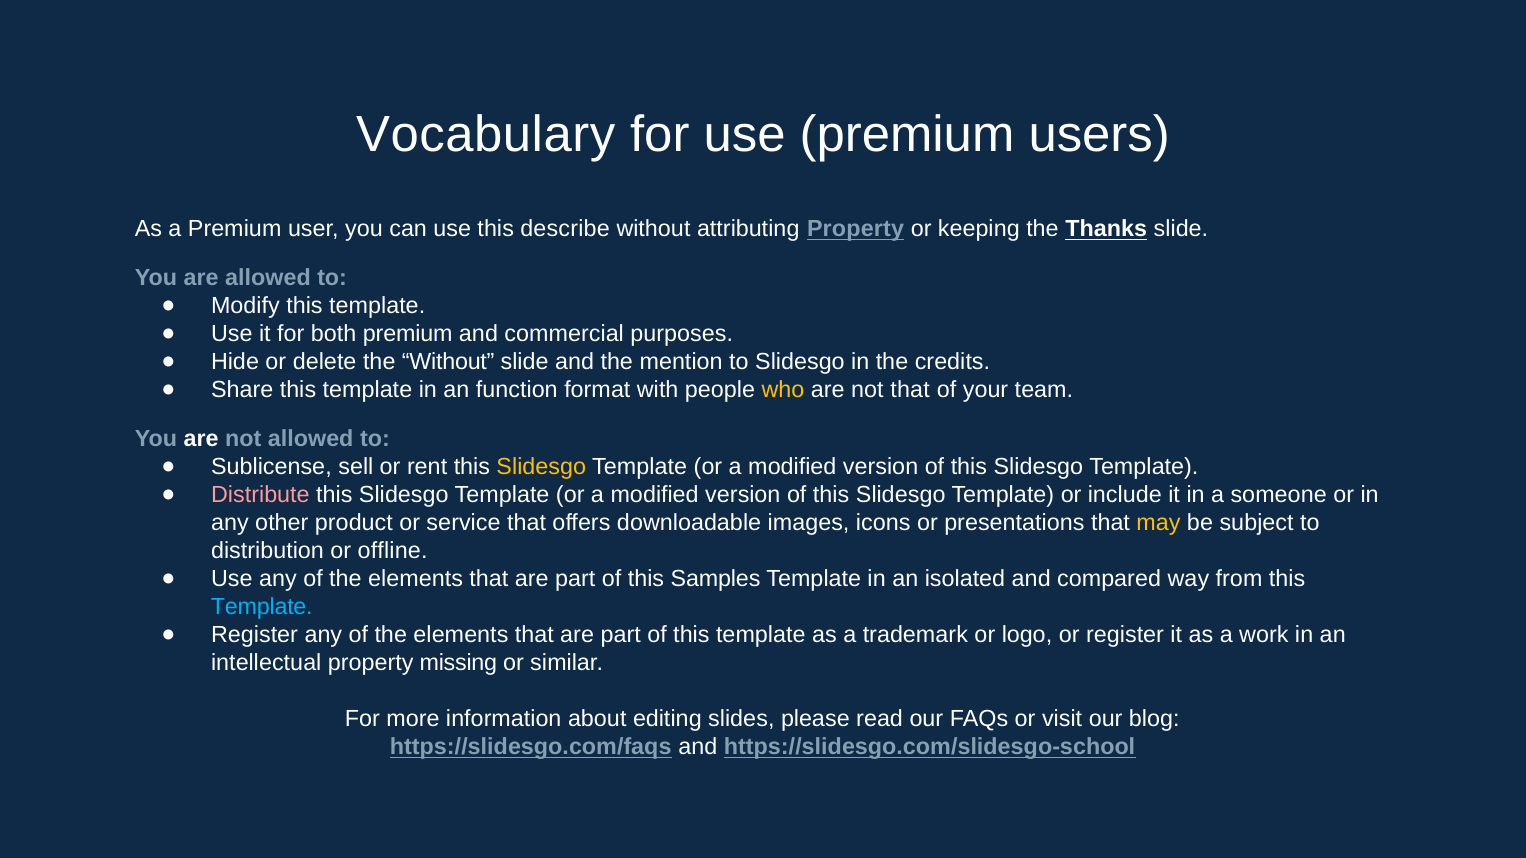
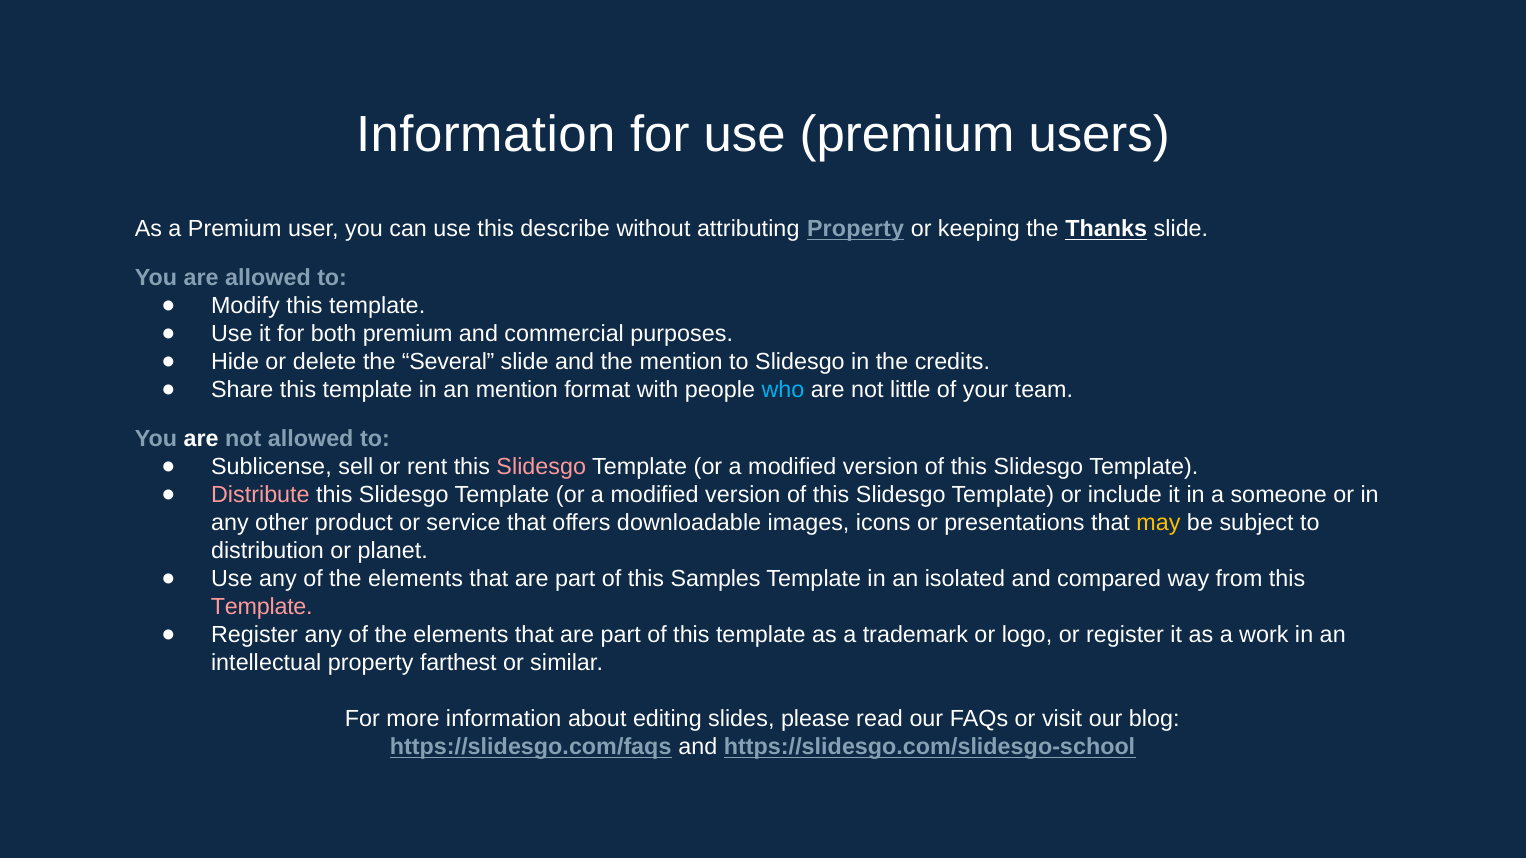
Vocabulary: Vocabulary -> Information (486, 135)
the Without: Without -> Several (448, 362)
an function: function -> mention (517, 390)
who colour: yellow -> light blue (783, 390)
not that: that -> little (910, 390)
Slidesgo colour: yellow -> pink (541, 467)
offline: offline -> planet (393, 551)
Template colour: light blue -> pink (262, 607)
missing: missing -> farthest (458, 663)
